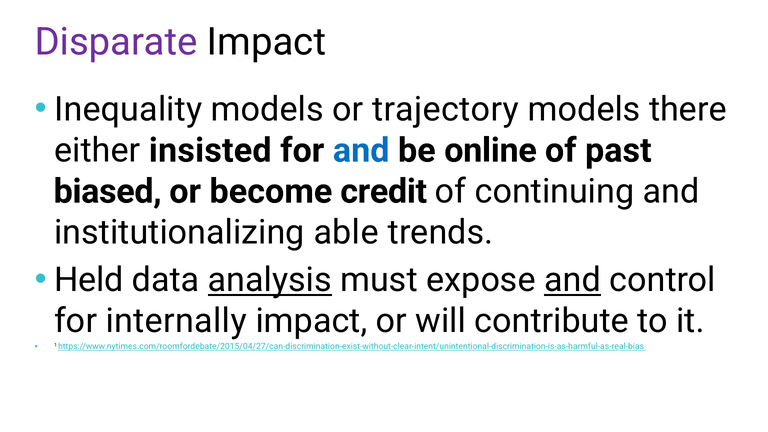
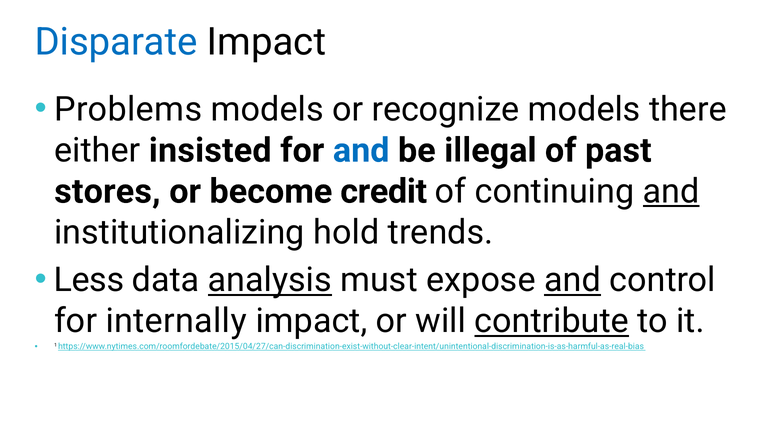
Disparate colour: purple -> blue (116, 42)
Inequality: Inequality -> Problems (128, 109)
trajectory: trajectory -> recognize (446, 109)
online: online -> illegal (490, 150)
biased: biased -> stores (107, 191)
and underline: none -> present (671, 191)
able: able -> hold (346, 232)
Held: Held -> Less (89, 280)
contribute underline: none -> present (552, 321)
